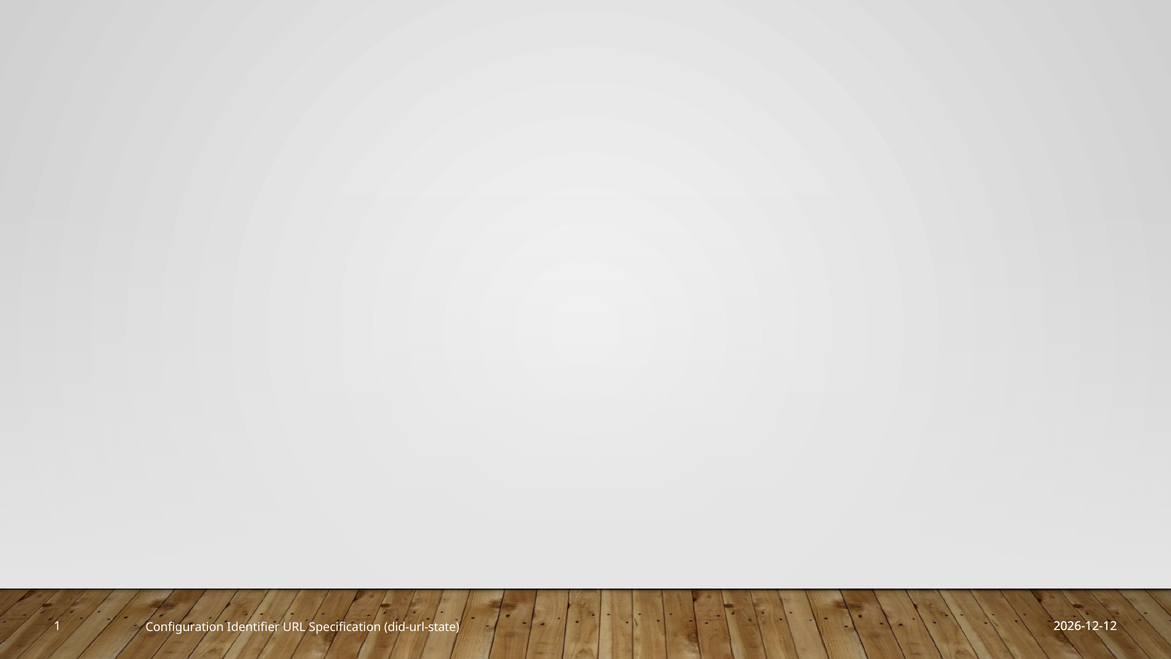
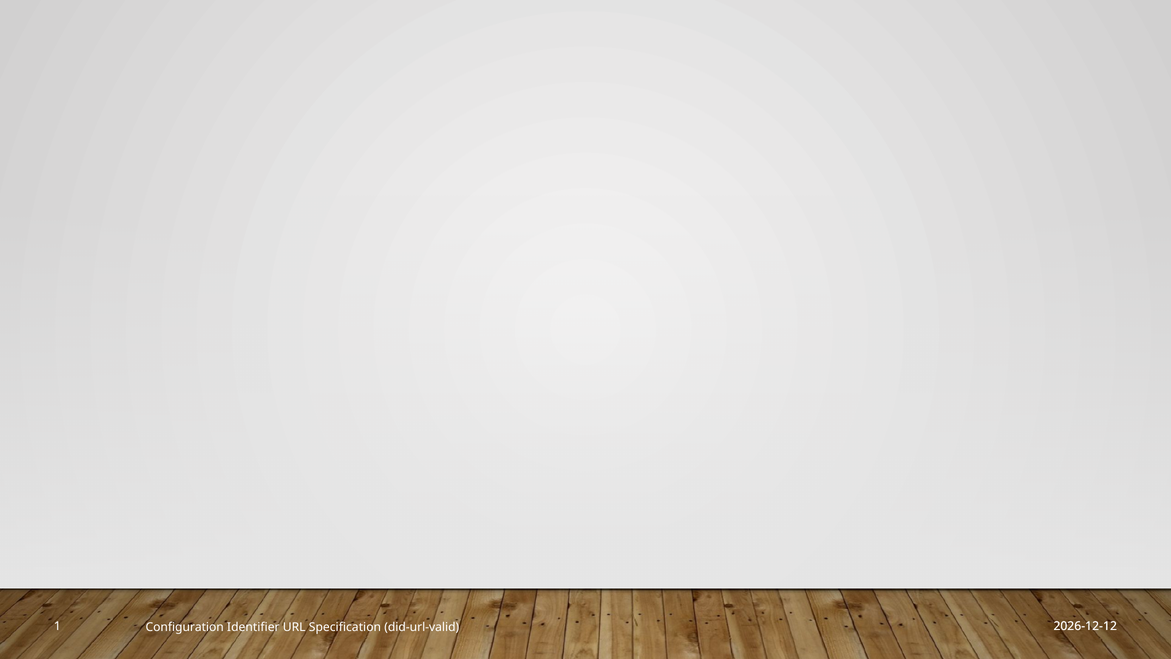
did-url-state: did-url-state -> did-url-valid (422, 627)
